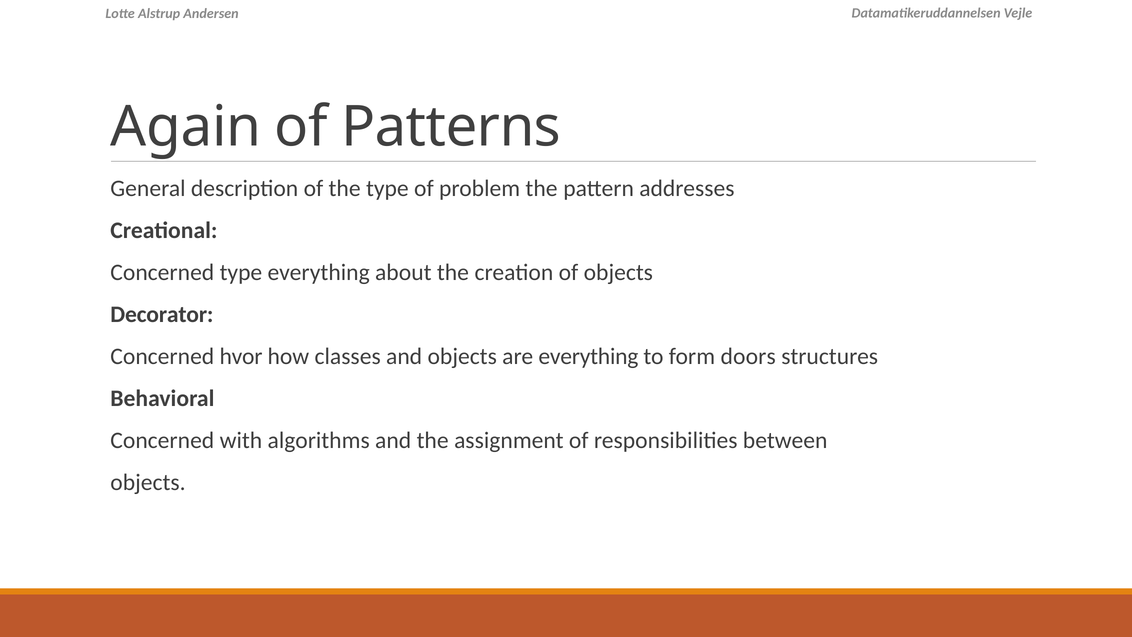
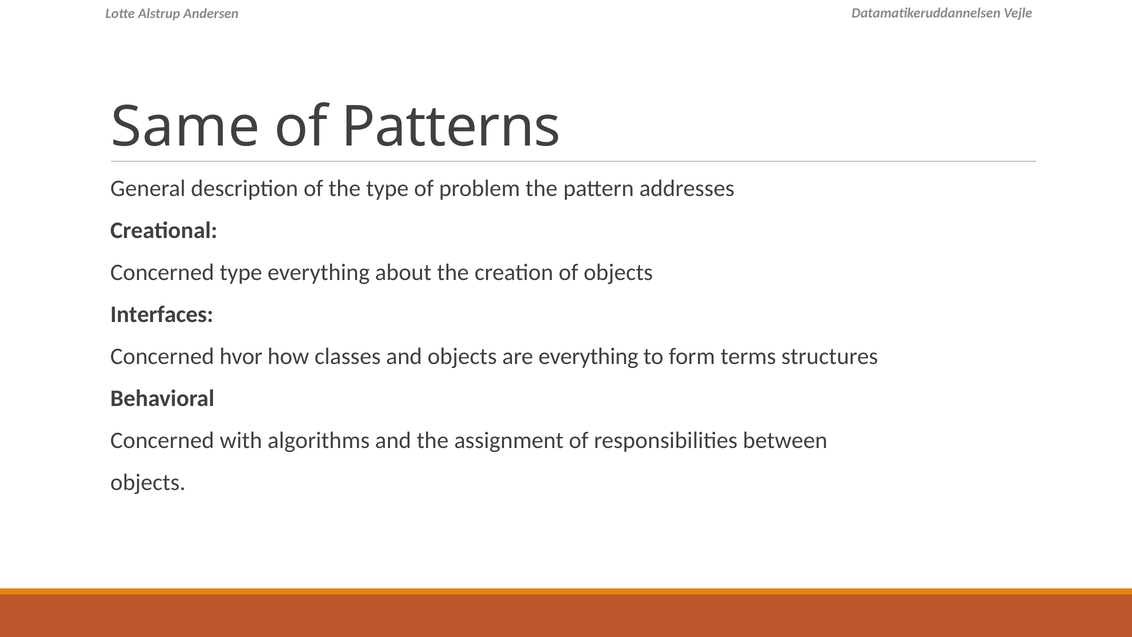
Again: Again -> Same (185, 127)
Decorator: Decorator -> Interfaces (162, 314)
doors: doors -> terms (748, 356)
